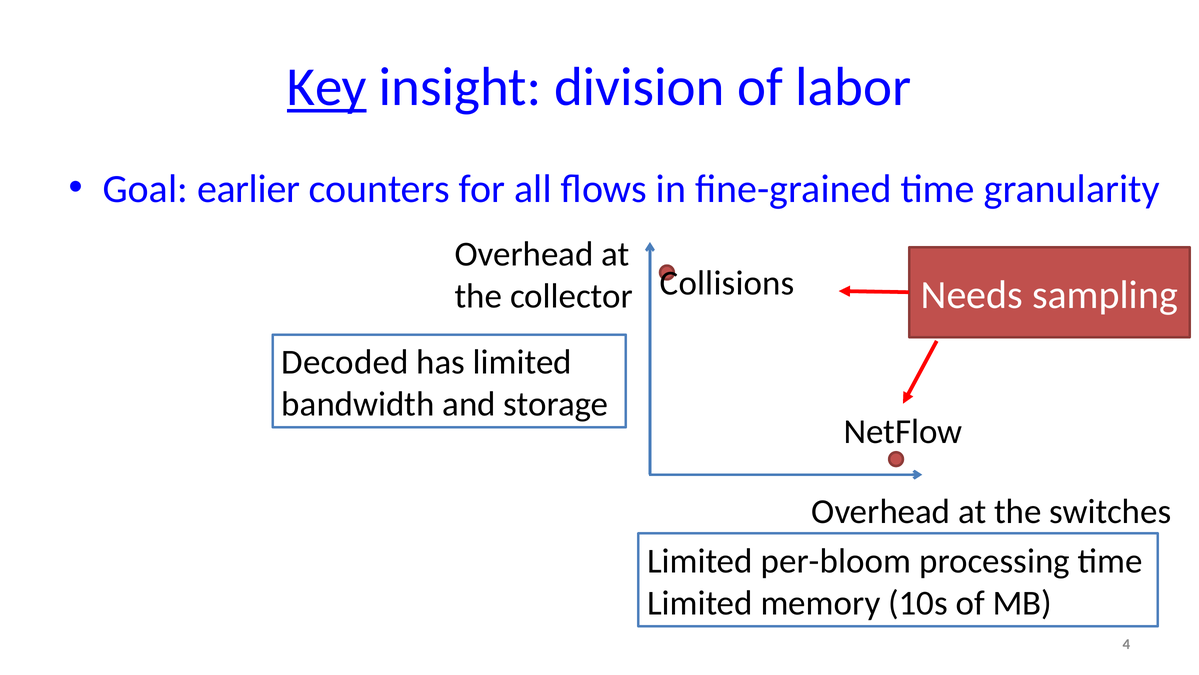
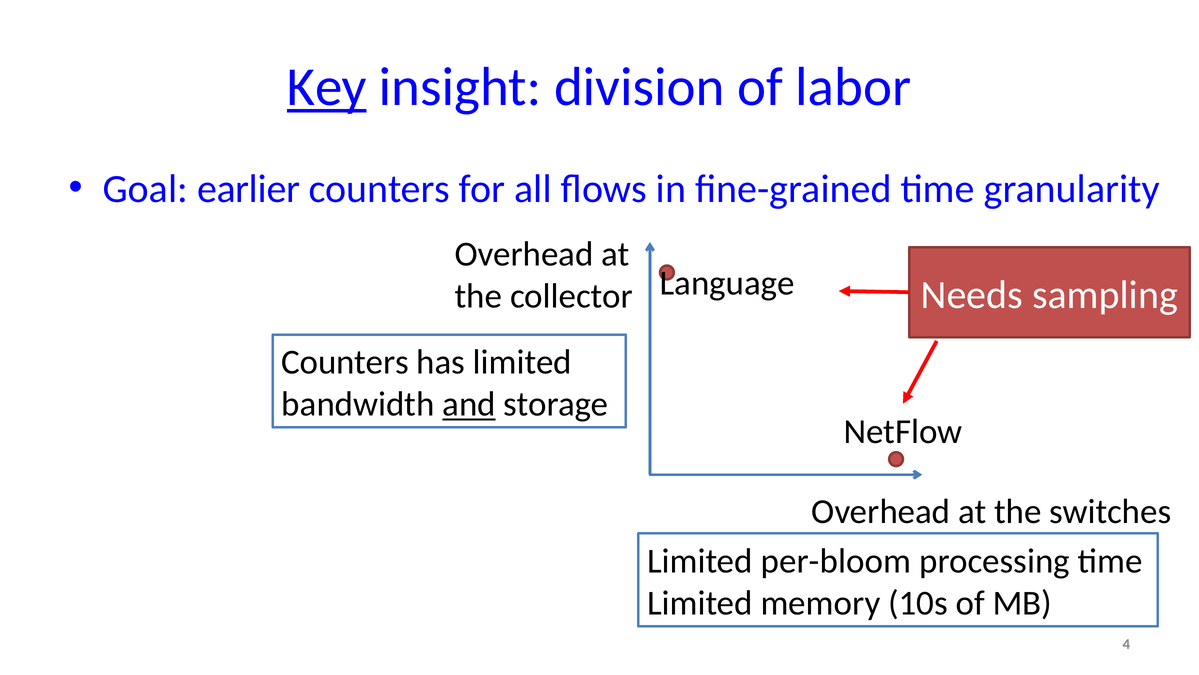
Collisions: Collisions -> Language (727, 283)
Decoded: Decoded -> Counters (345, 362)
and underline: none -> present (469, 404)
